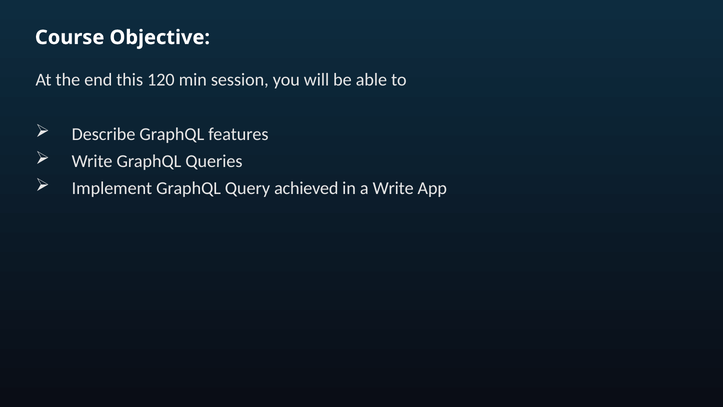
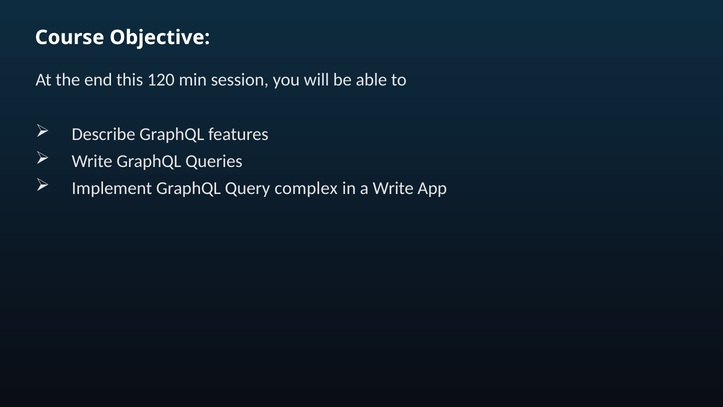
achieved: achieved -> complex (306, 188)
